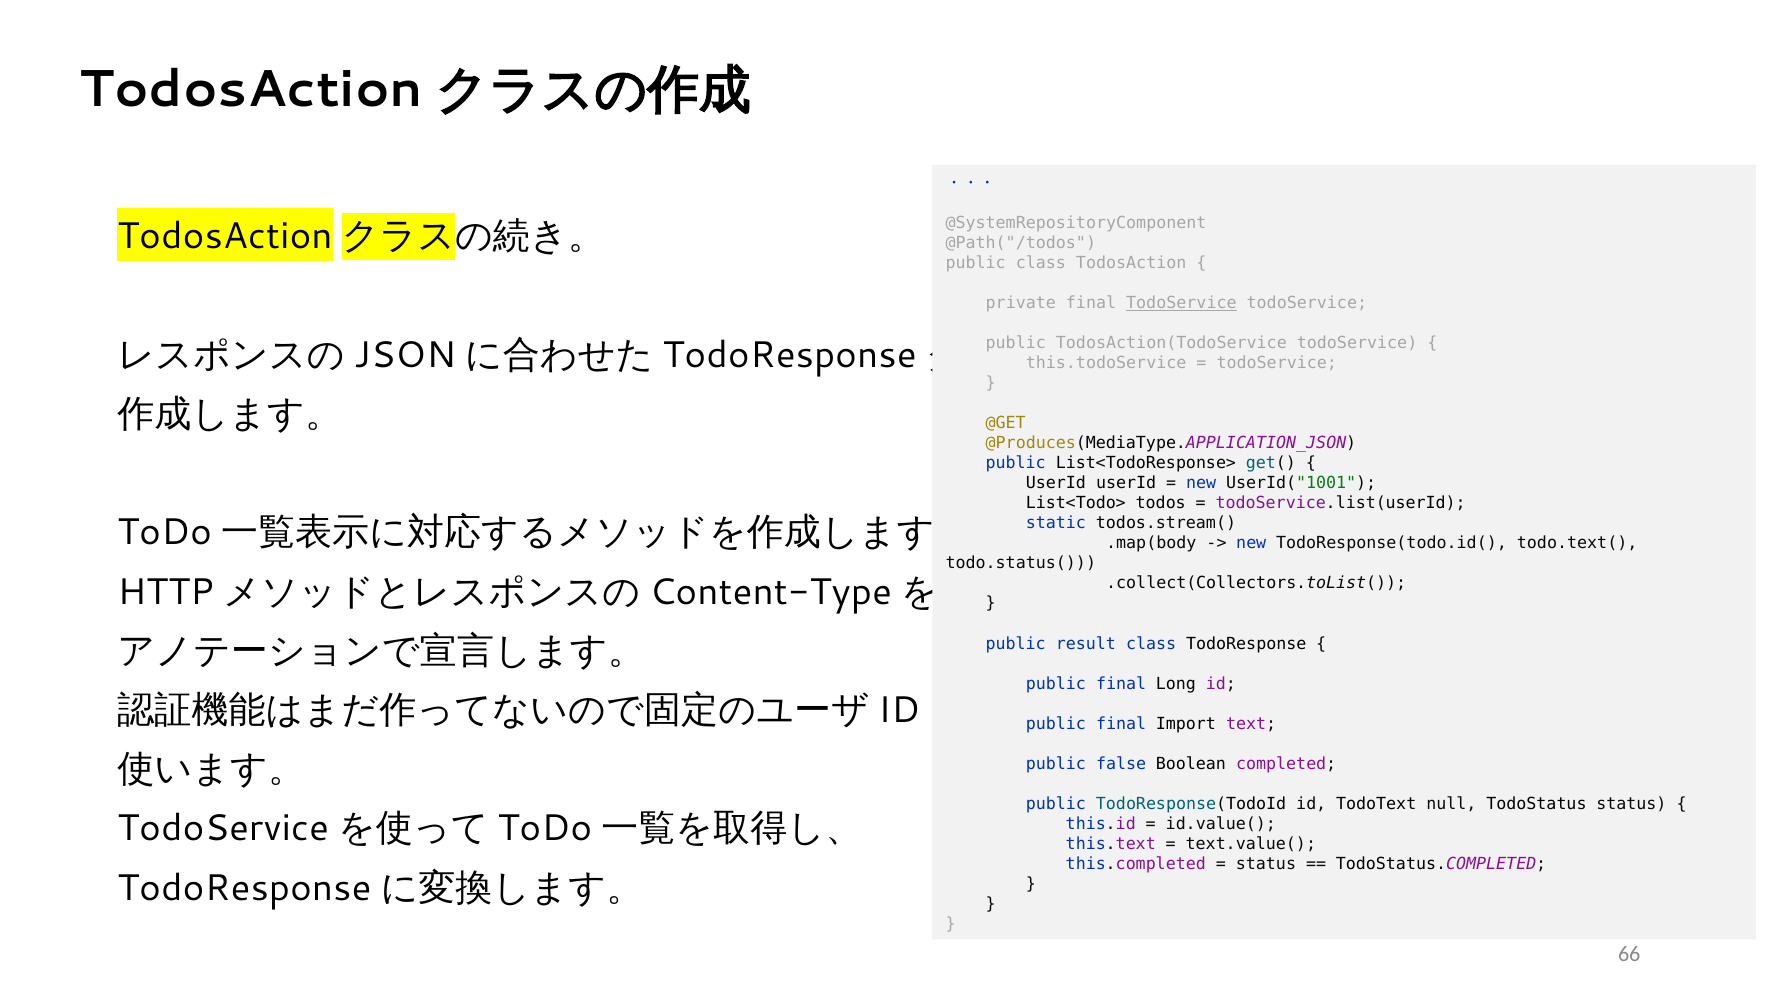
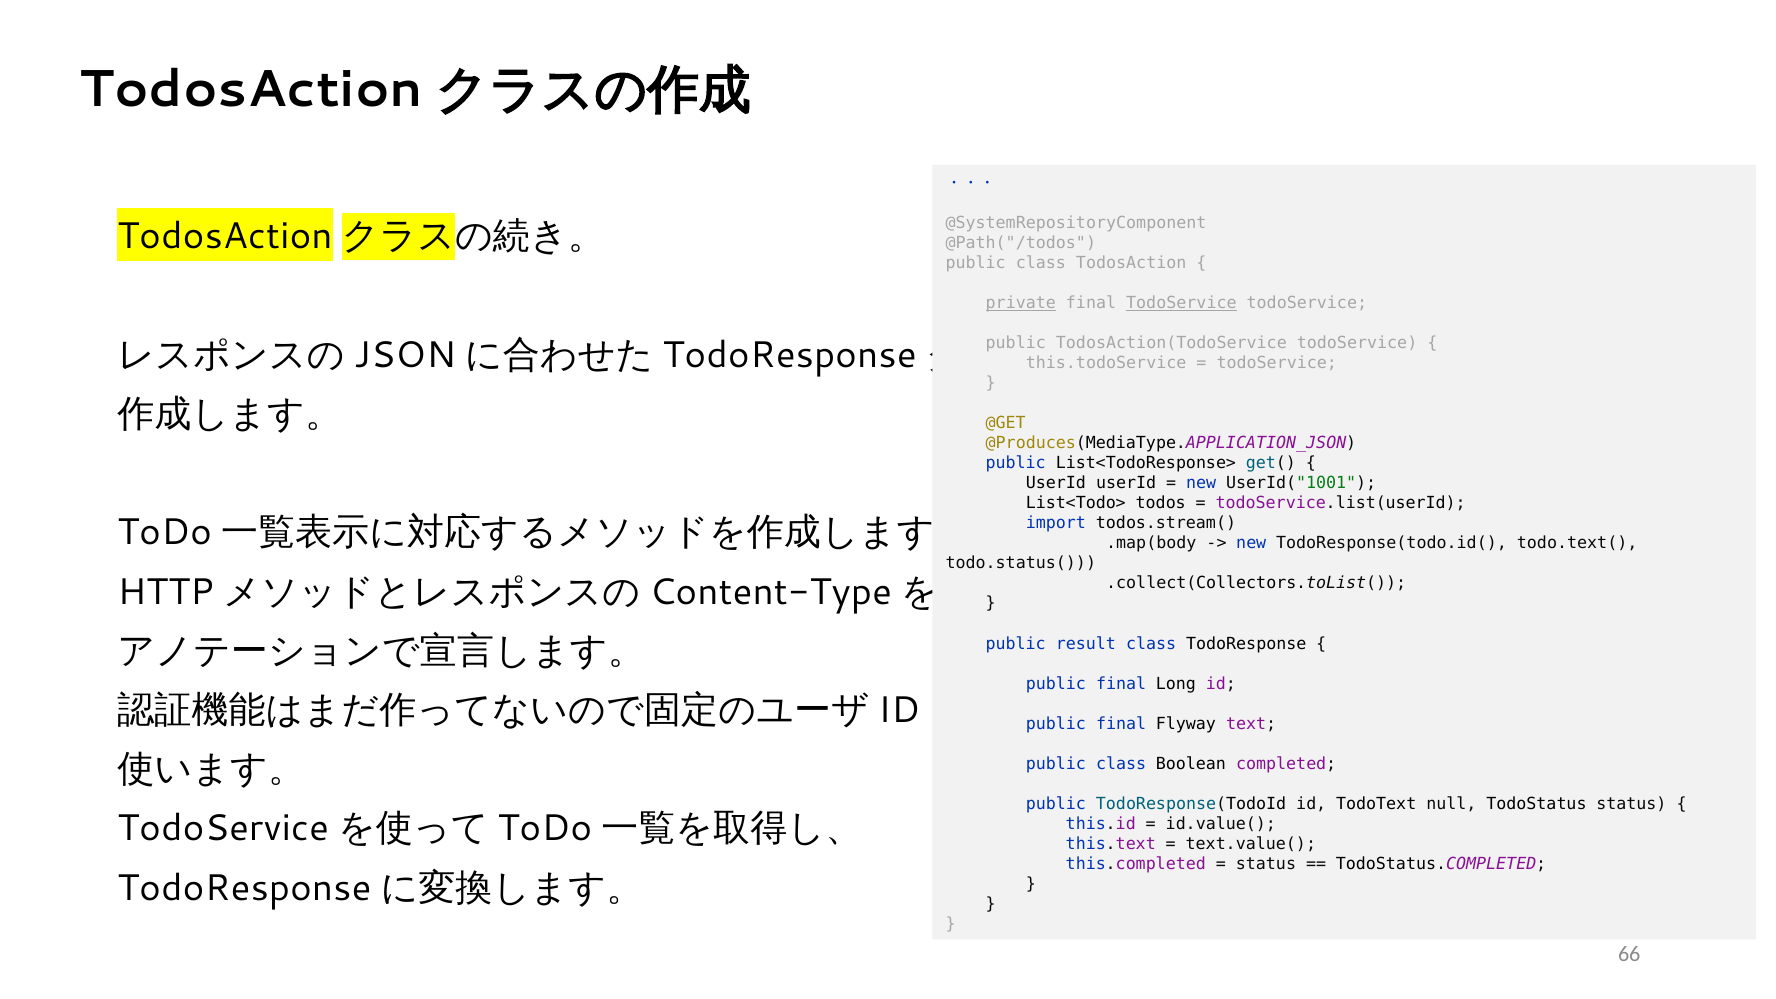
private underline: none -> present (1021, 303)
static: static -> import (1056, 523)
Import: Import -> Flyway (1186, 724)
false: false -> class (1121, 764)
